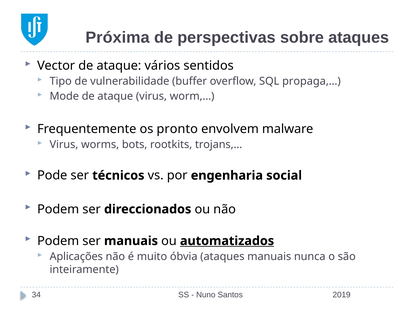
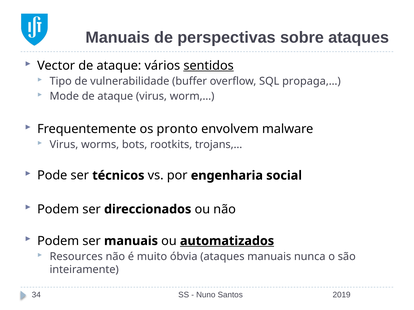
Próxima: Próxima -> Manuais (118, 38)
sentidos underline: none -> present (209, 66)
Aplicações: Aplicações -> Resources (76, 257)
